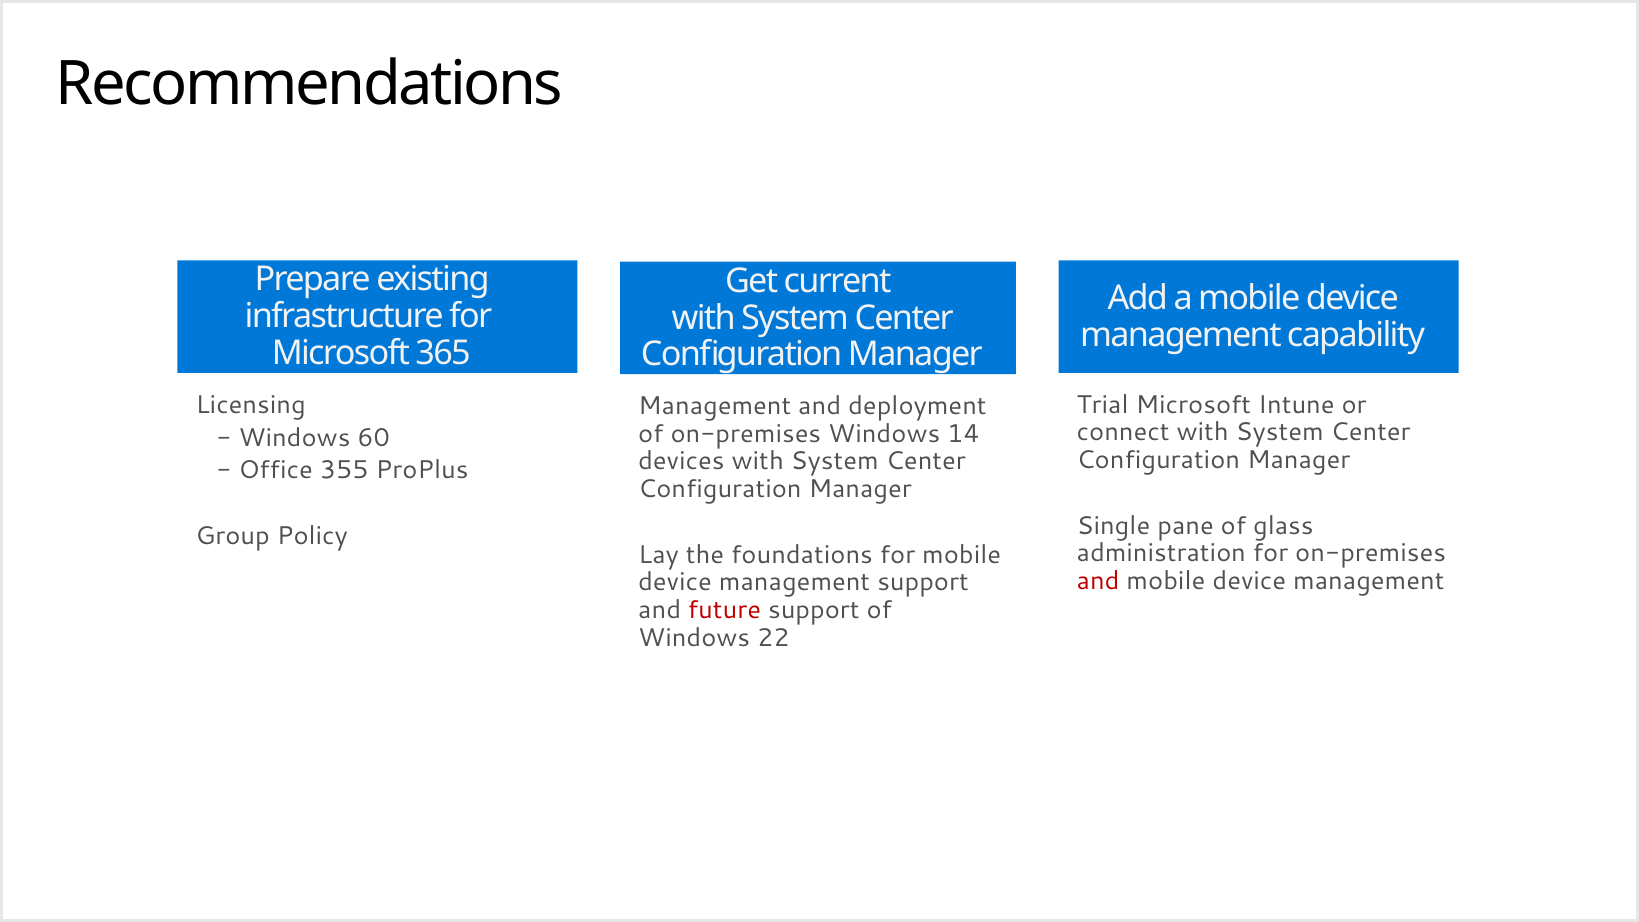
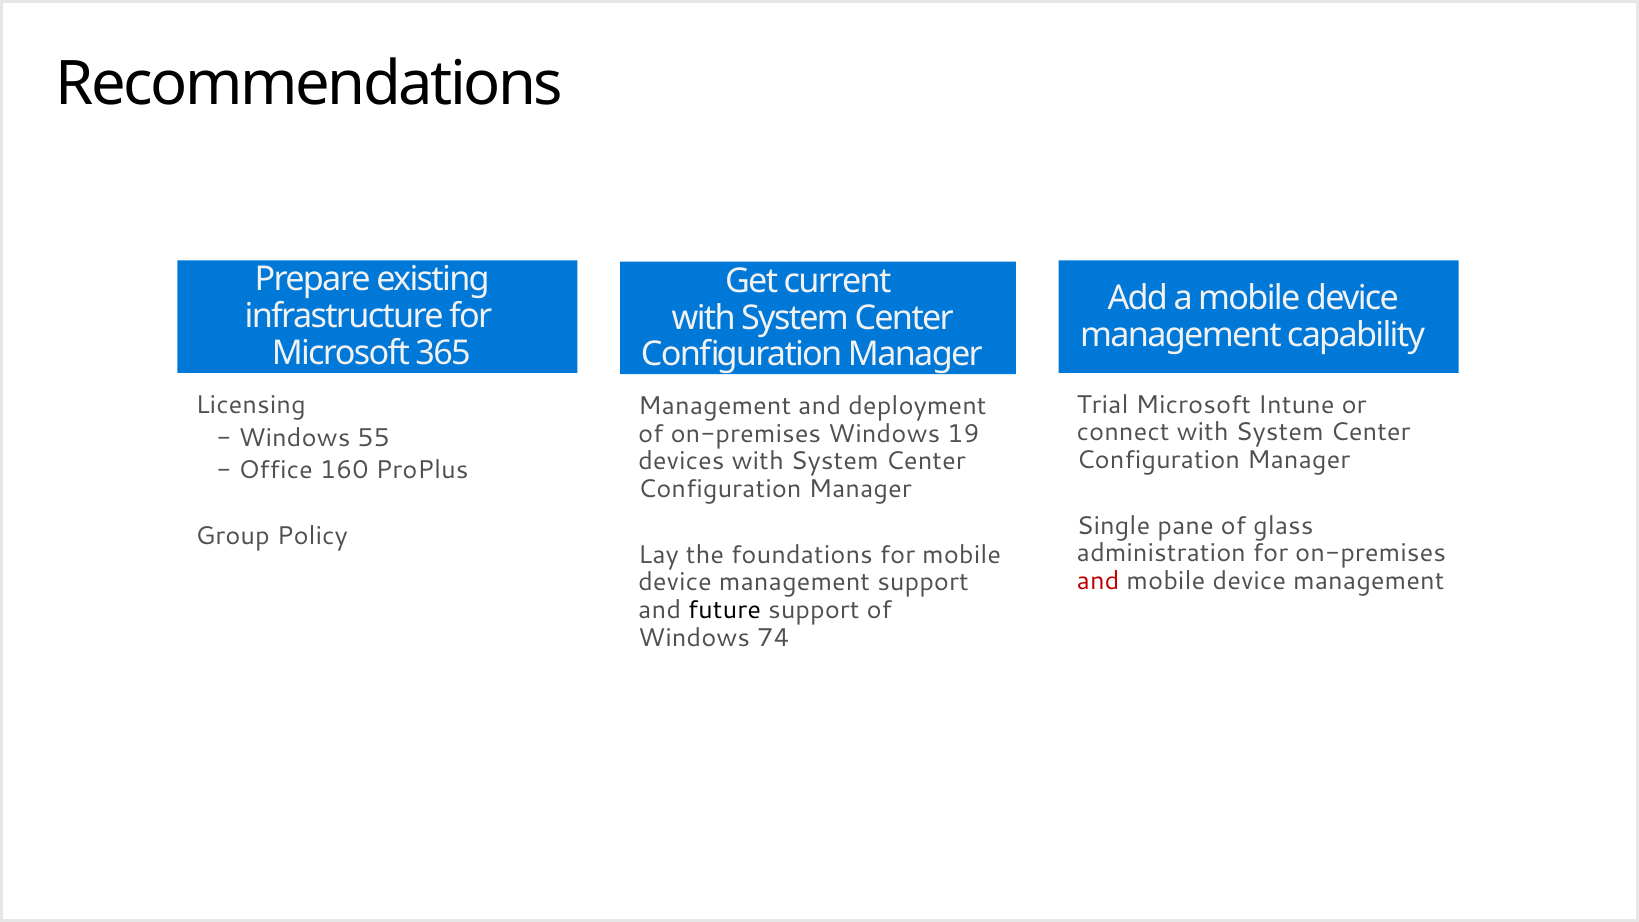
14: 14 -> 19 (963, 434)
60: 60 -> 55 (374, 438)
355: 355 -> 160 (344, 470)
future colour: red -> black (725, 610)
22: 22 -> 74 (773, 638)
